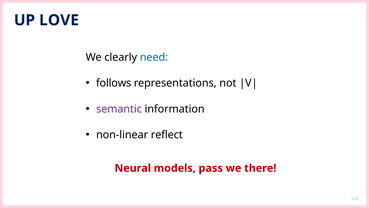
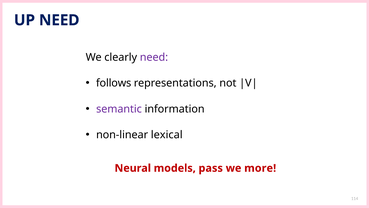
UP LOVE: LOVE -> NEED (59, 20)
need colour: blue -> purple (154, 57)
reflect: reflect -> lexical (167, 135)
there: there -> more (260, 168)
